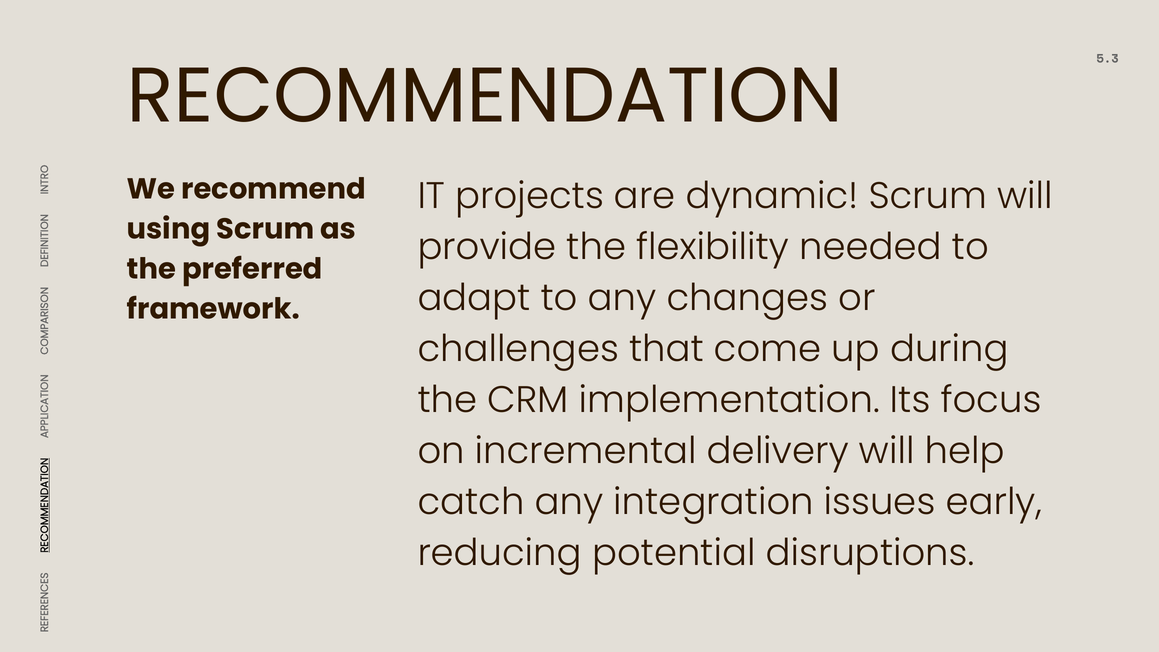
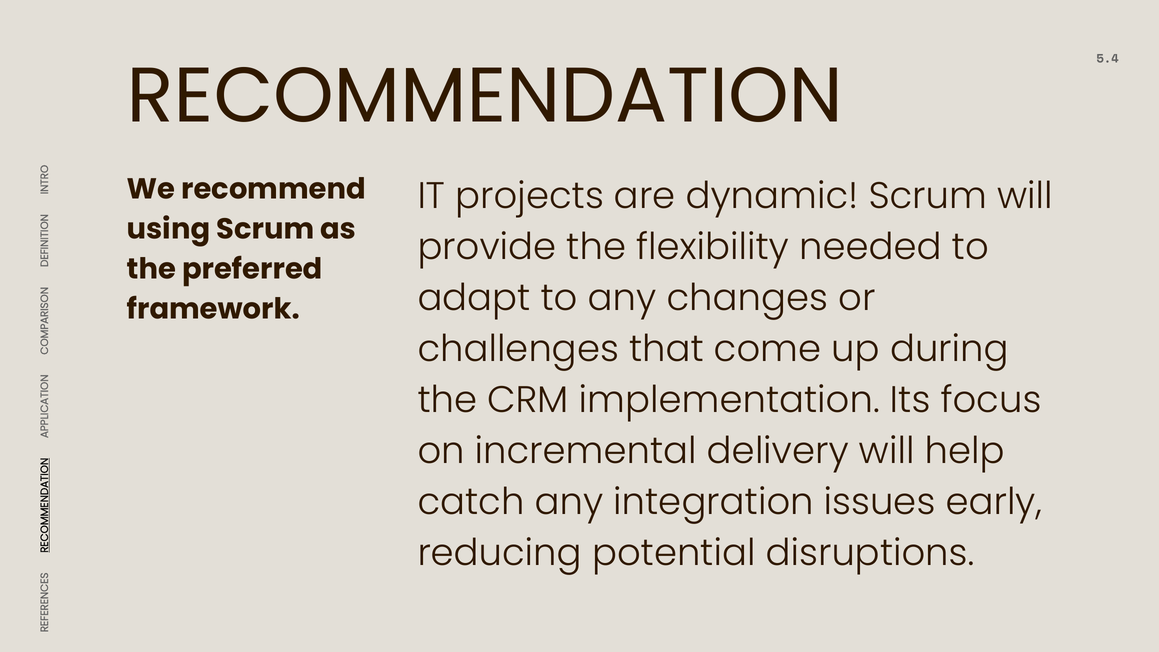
5.3: 5.3 -> 5.4 (1108, 59)
